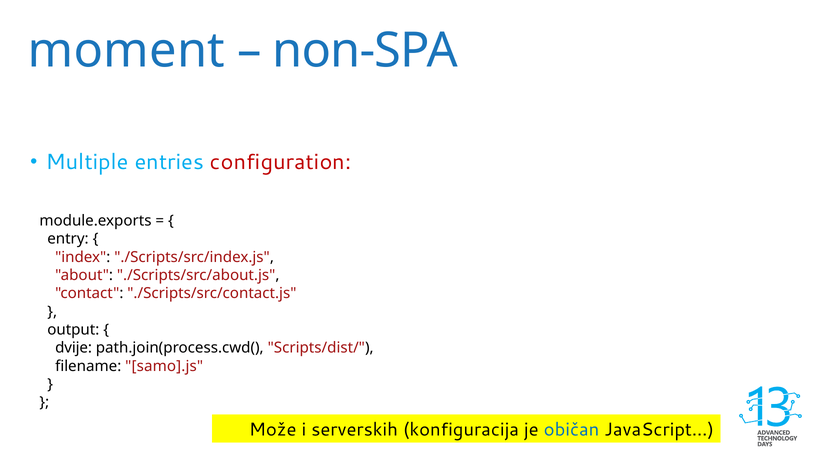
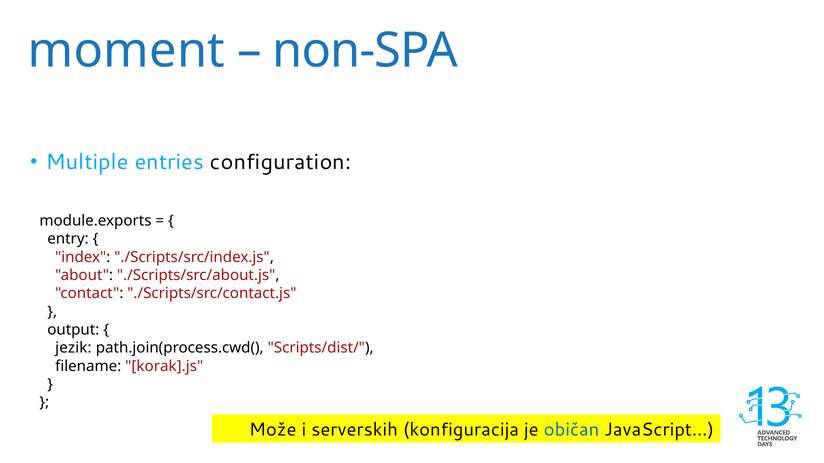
configuration colour: red -> black (281, 162)
dvije: dvije -> jezik (73, 348)
samo].js: samo].js -> korak].js (164, 366)
